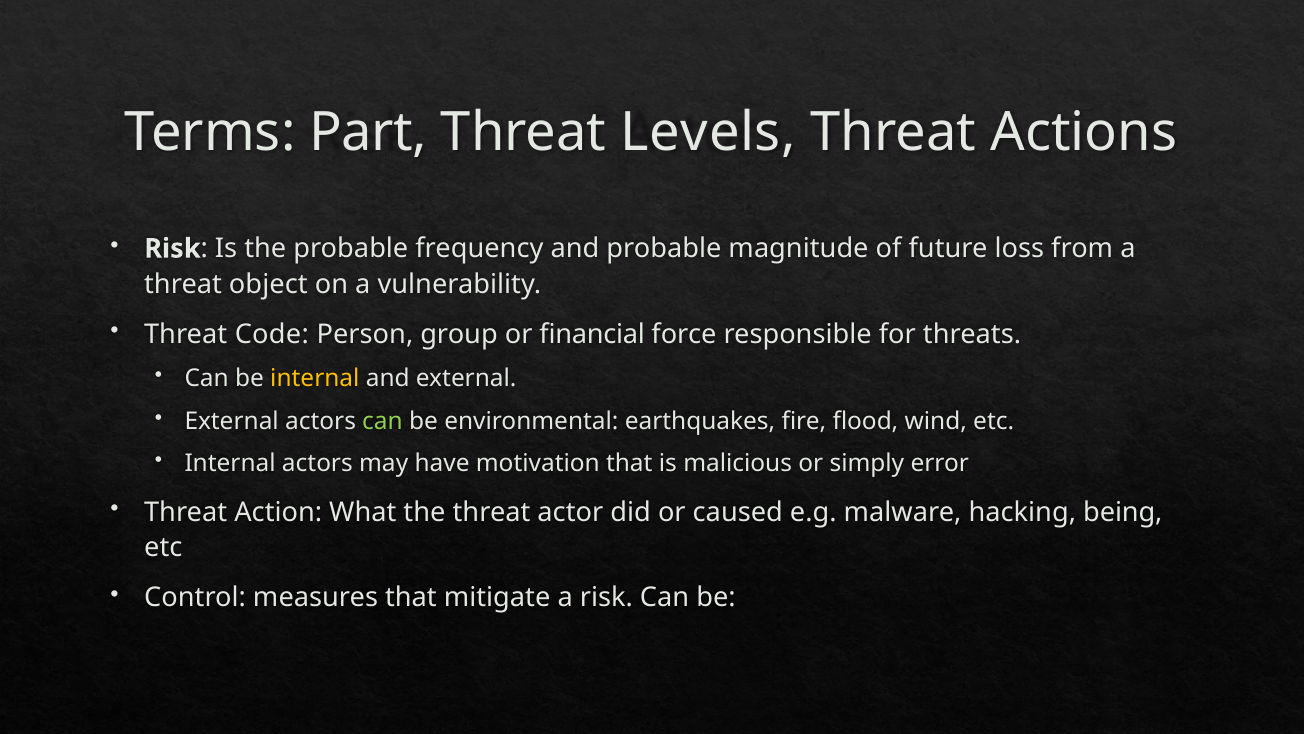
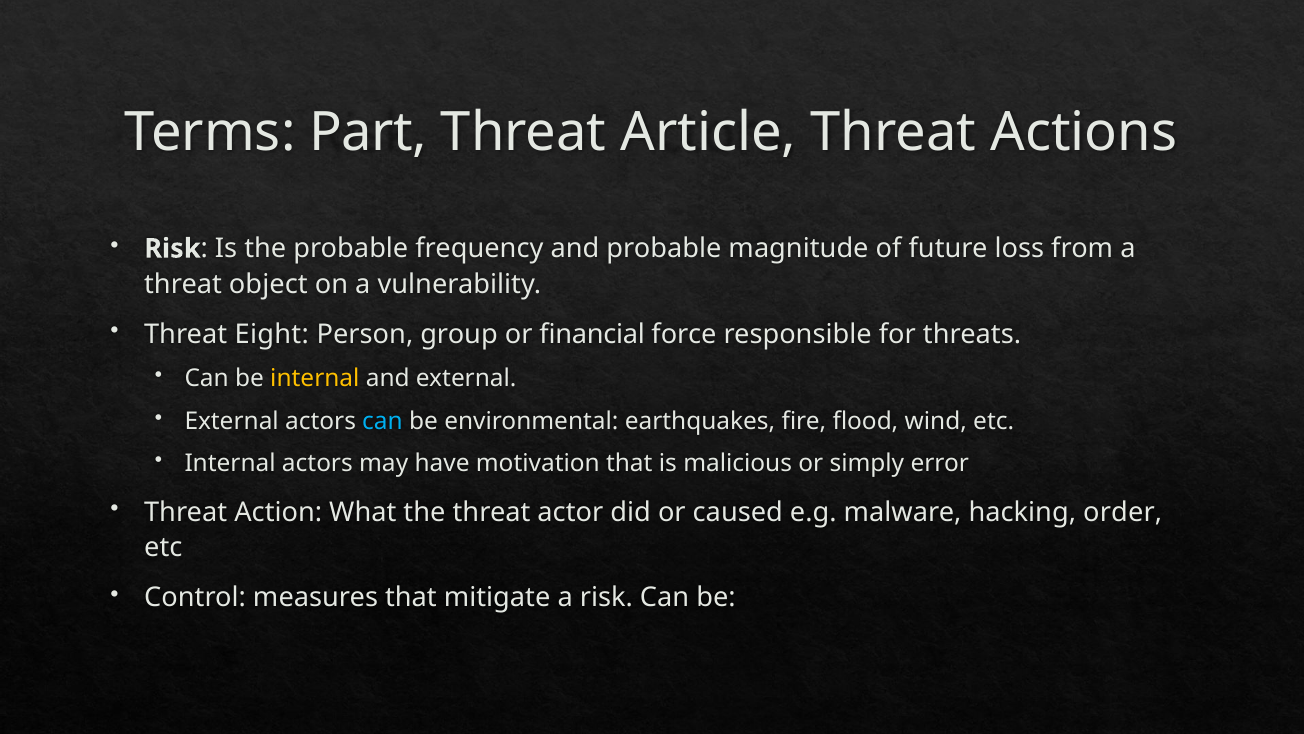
Levels: Levels -> Article (709, 132)
Code: Code -> Eight (272, 334)
can colour: light green -> light blue (382, 421)
being: being -> order (1123, 512)
